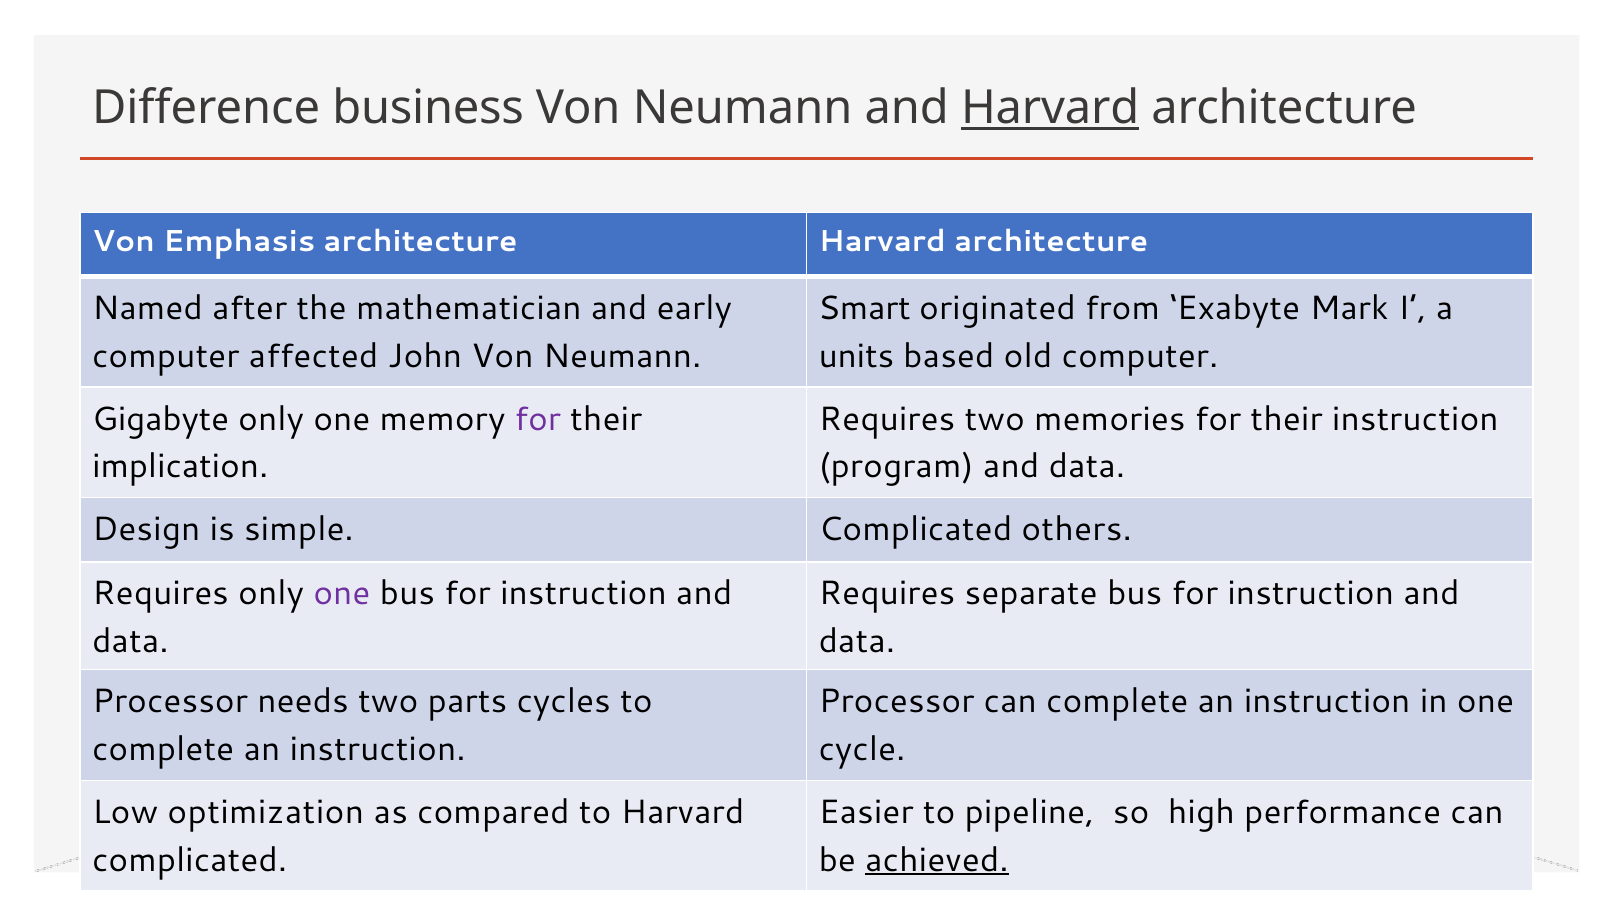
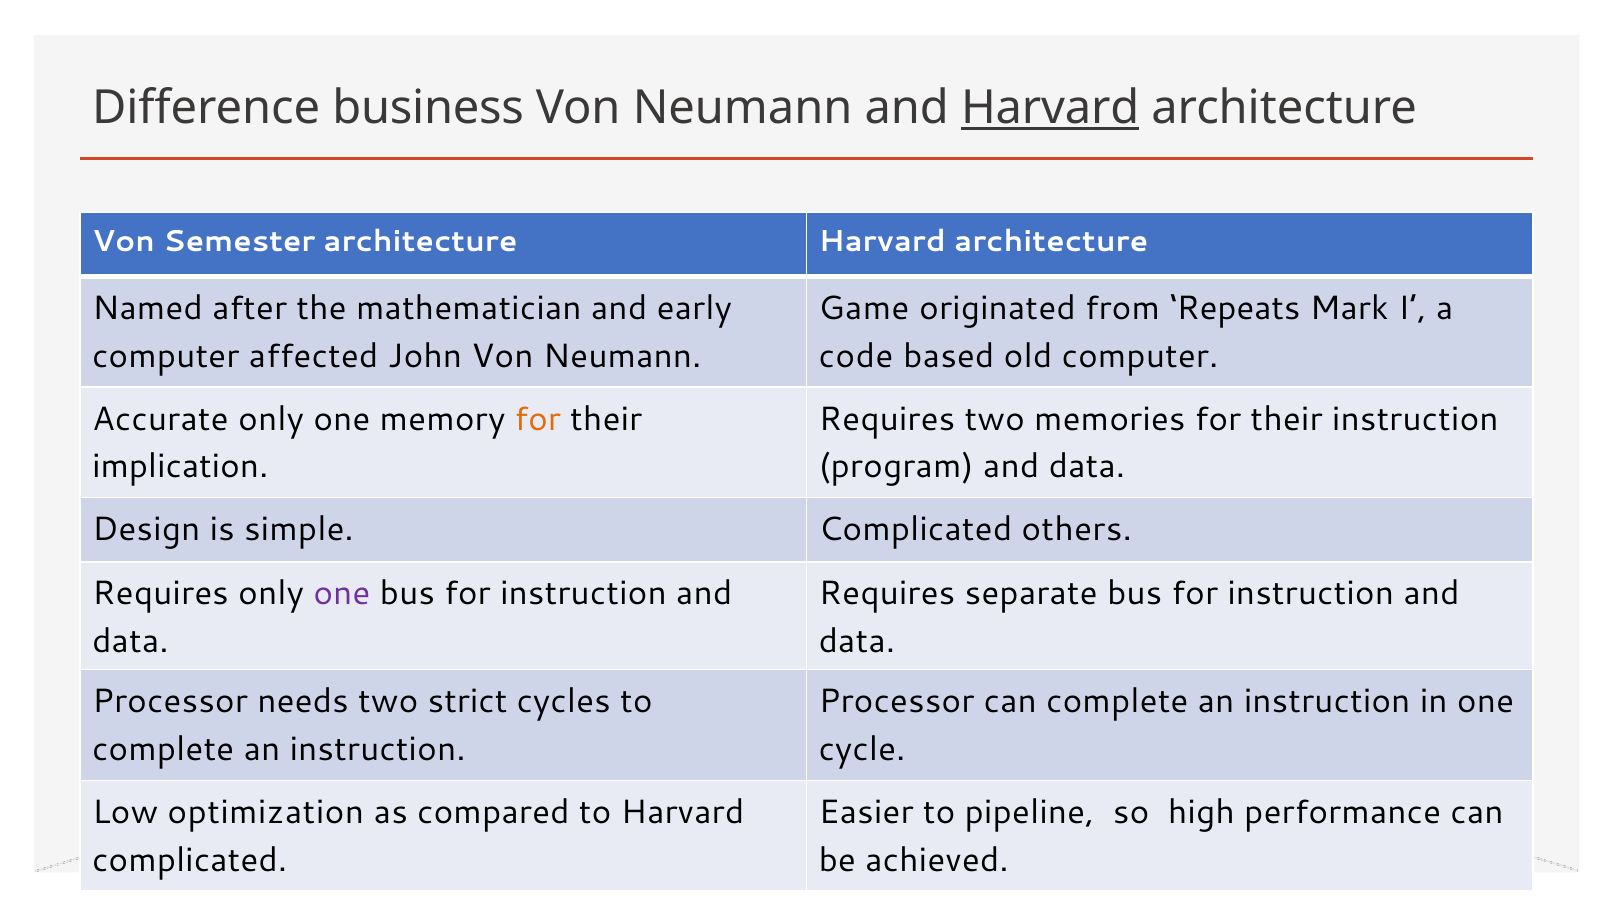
Emphasis: Emphasis -> Semester (239, 241)
Smart: Smart -> Game (864, 308)
Exabyte: Exabyte -> Repeats (1235, 308)
units: units -> code (856, 356)
Gigabyte: Gigabyte -> Accurate (160, 419)
for colour: purple -> orange (538, 419)
parts: parts -> strict (468, 702)
achieved underline: present -> none (937, 860)
